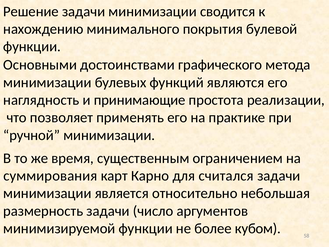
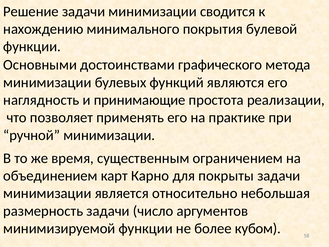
суммирования: суммирования -> объединением (50, 176)
считался: считался -> покрыты (226, 176)
